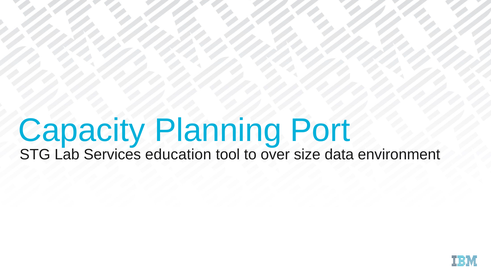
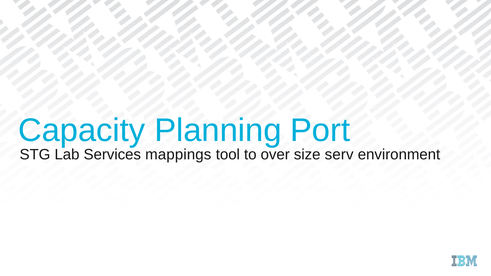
education: education -> mappings (178, 155)
data: data -> serv (339, 155)
